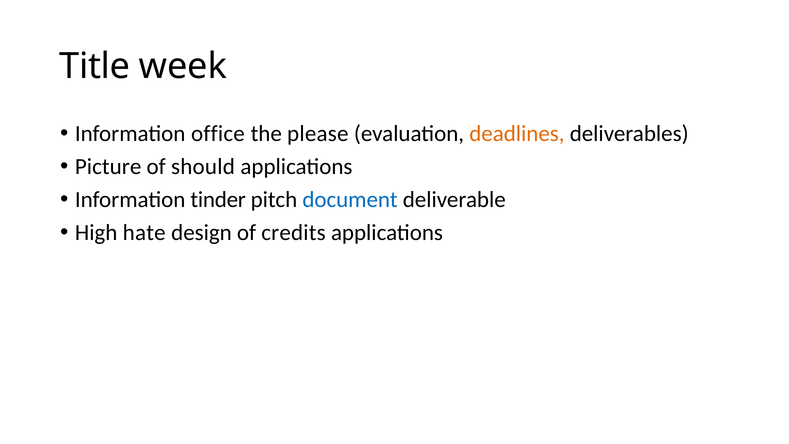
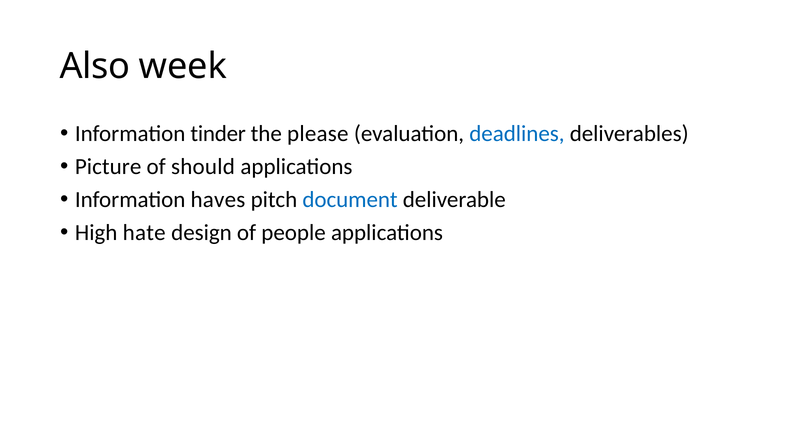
Title: Title -> Also (95, 66)
office: office -> tinder (218, 133)
deadlines colour: orange -> blue (517, 133)
tinder: tinder -> haves (218, 200)
credits: credits -> people (294, 233)
